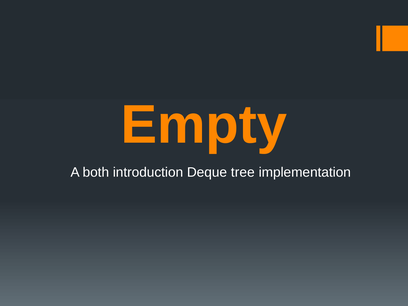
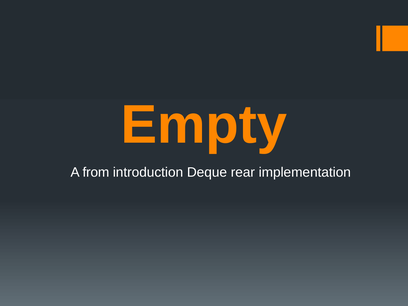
both: both -> from (96, 173)
tree: tree -> rear (243, 173)
